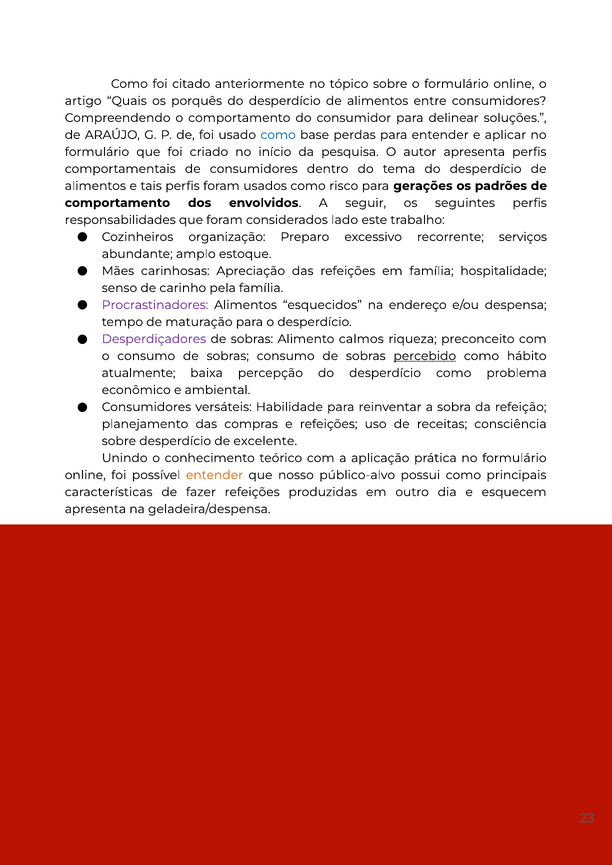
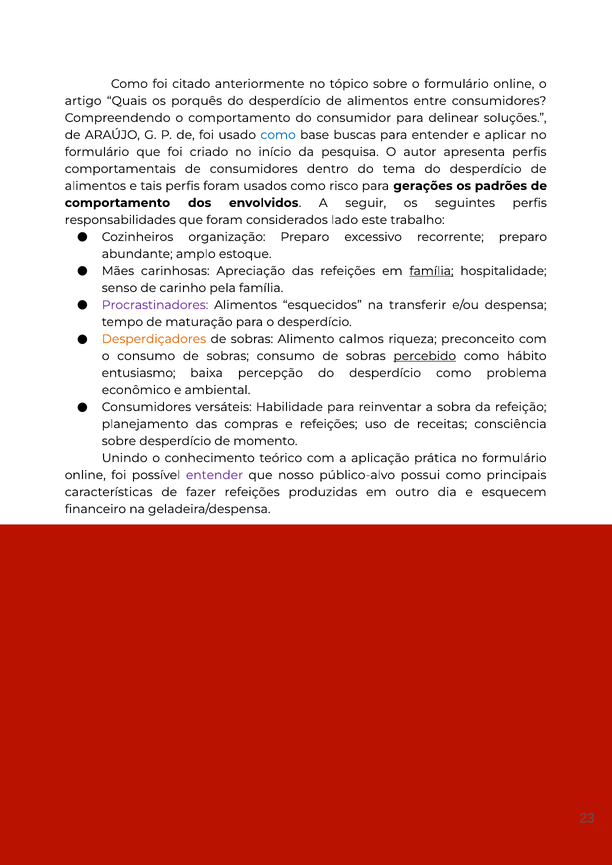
perdas: perdas -> buscas (355, 135)
recorrente serviços: serviços -> preparo (523, 237)
família underline: none -> present (431, 271)
endereço: endereço -> transferir (418, 305)
Desperdiçadores colour: purple -> orange (154, 339)
atualmente: atualmente -> entusiasmo (139, 373)
excelente: excelente -> momento (265, 441)
entender colour: orange -> purple (214, 475)
apresenta: apresenta -> financeiro (95, 509)
